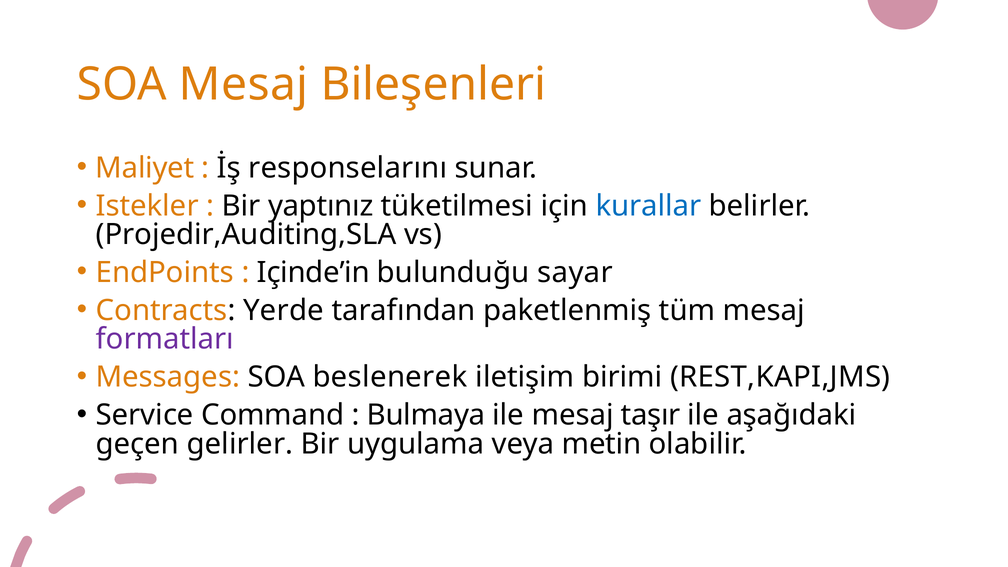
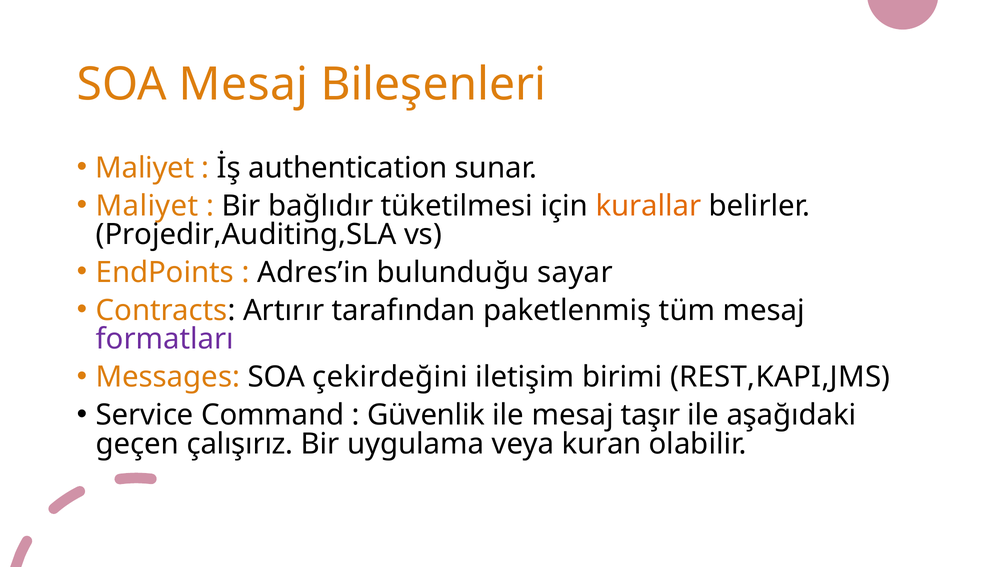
responselarını: responselarını -> authentication (348, 168)
Istekler: Istekler -> Maliyet (147, 206)
yaptınız: yaptınız -> bağlıdır (321, 206)
kurallar colour: blue -> orange (648, 206)
Içinde’in: Içinde’in -> Adres’in (313, 273)
Yerde: Yerde -> Artırır (284, 311)
beslenerek: beslenerek -> çekirdeğini (390, 377)
Bulmaya: Bulmaya -> Güvenlik (426, 415)
gelirler: gelirler -> çalışırız (240, 444)
metin: metin -> kuran (602, 444)
